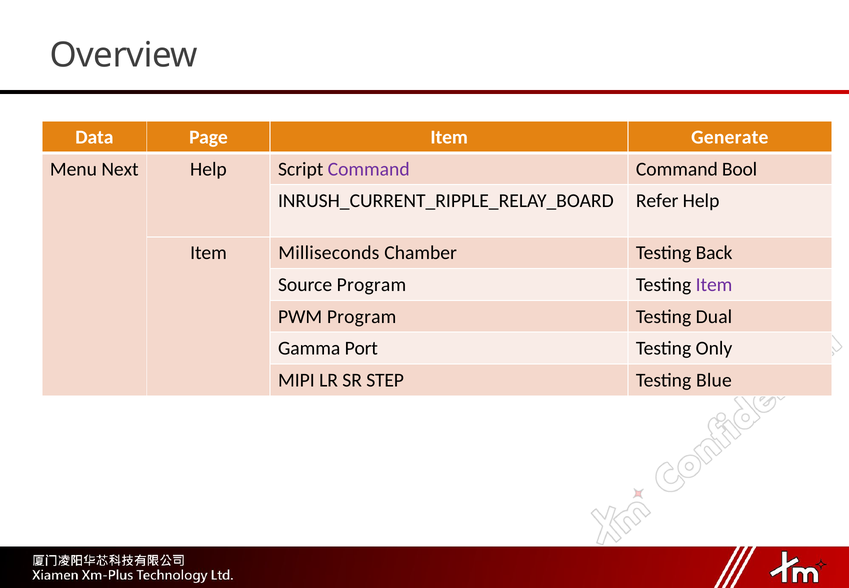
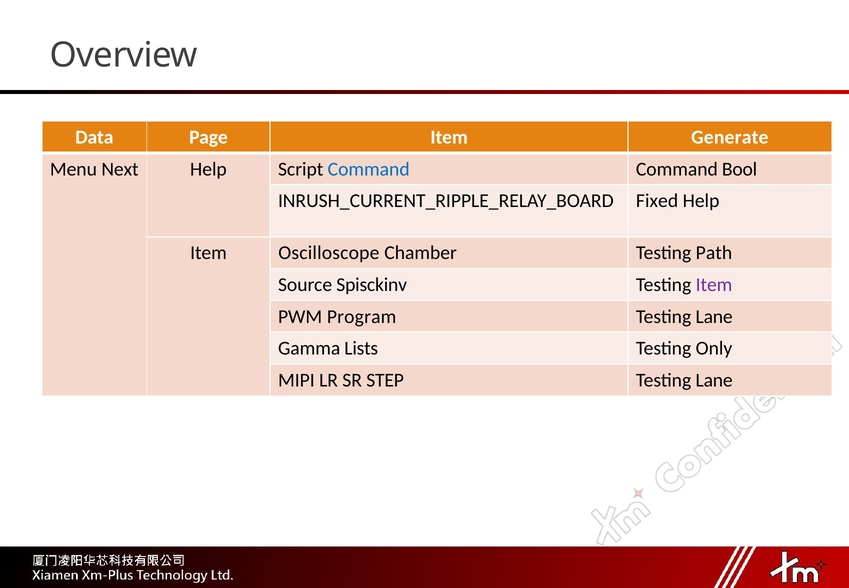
Command colour: purple -> blue (369, 169)
Refer: Refer -> Fixed (657, 201)
Milliseconds: Milliseconds -> Oscilloscope (329, 253)
Back: Back -> Path (714, 253)
Source Program: Program -> Spisckinv (372, 285)
Dual: Dual -> Lane (714, 316)
Port: Port -> Lists (361, 348)
Blue: Blue -> Lane (714, 380)
